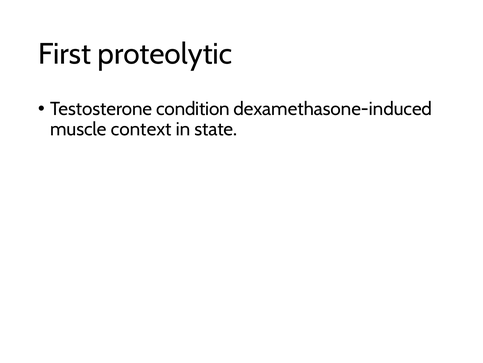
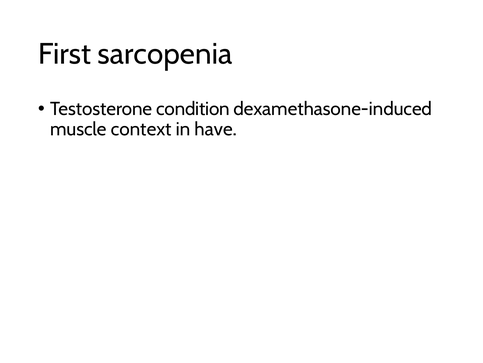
proteolytic: proteolytic -> sarcopenia (165, 54)
state: state -> have (216, 129)
